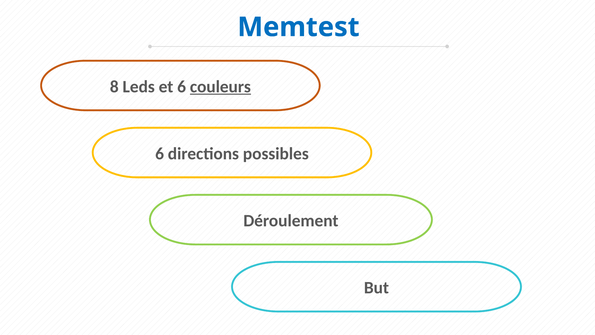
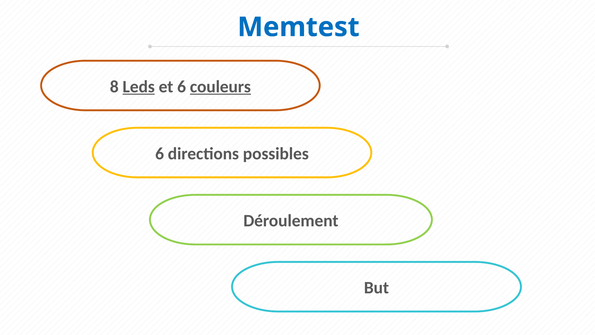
Leds underline: none -> present (139, 87)
